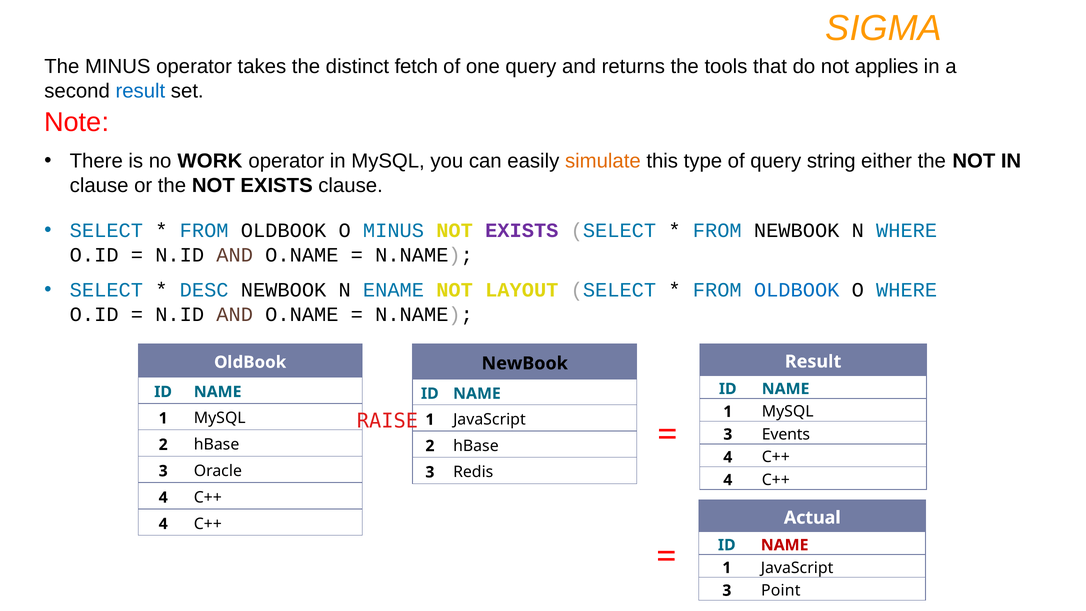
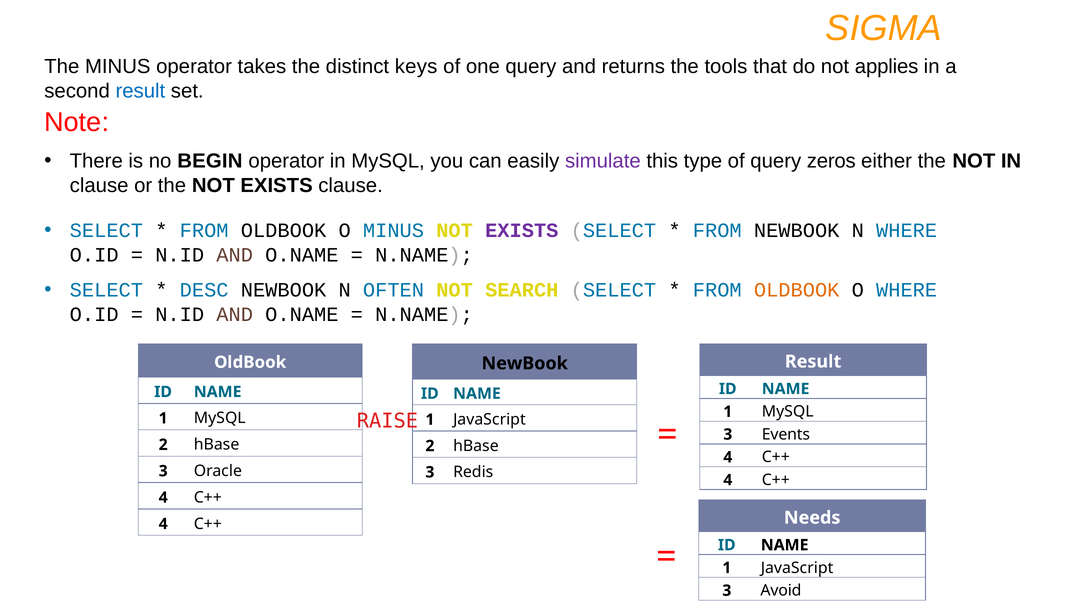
fetch: fetch -> keys (416, 66)
WORK: WORK -> BEGIN (210, 161)
simulate colour: orange -> purple (603, 161)
string: string -> zeros (831, 161)
ENAME: ENAME -> OFTEN (394, 290)
LAYOUT: LAYOUT -> SEARCH (522, 290)
OLDBOOK colour: blue -> orange (797, 290)
Actual: Actual -> Needs (812, 518)
NAME colour: red -> black (785, 545)
Point: Point -> Avoid (781, 590)
